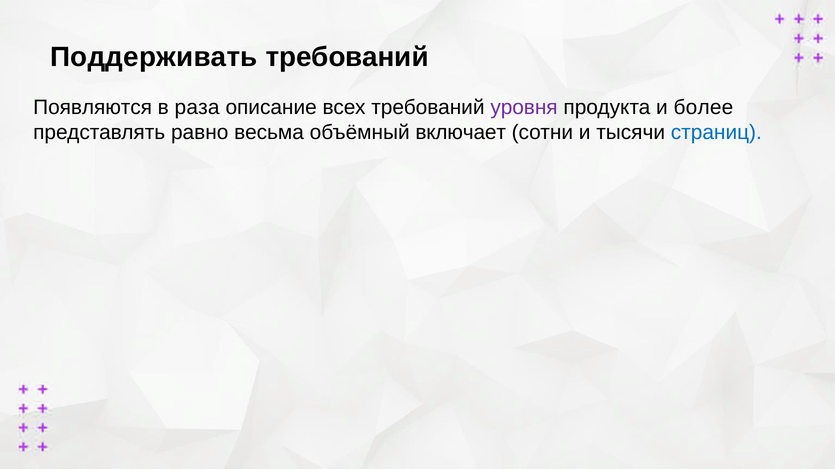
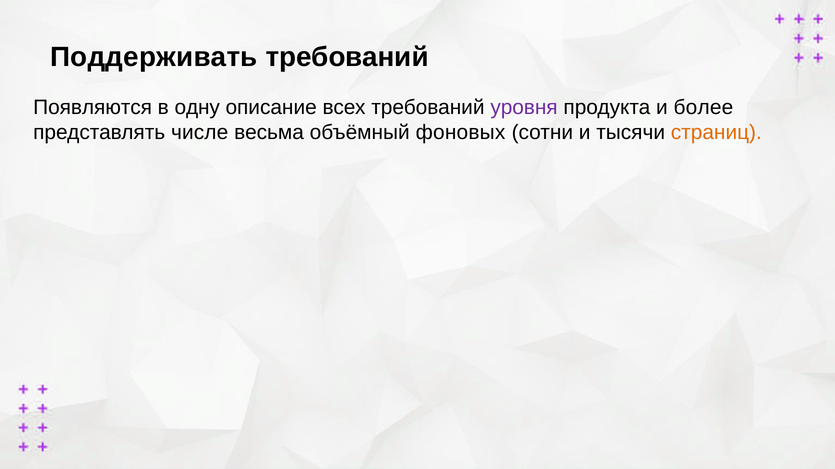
раза: раза -> одну (197, 108)
равно: равно -> числе (200, 133)
включает: включает -> фоновых (461, 133)
страниц colour: blue -> orange (716, 133)
